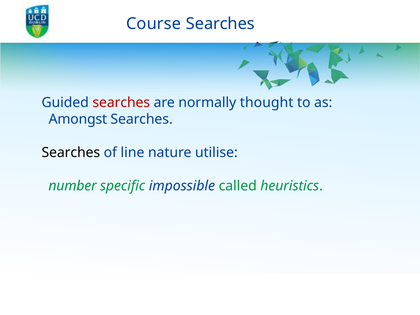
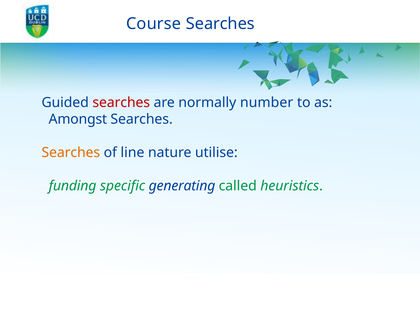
thought: thought -> number (267, 102)
Searches colour: black -> orange (71, 153)
number: number -> funding (73, 186)
impossible: impossible -> generating (182, 186)
